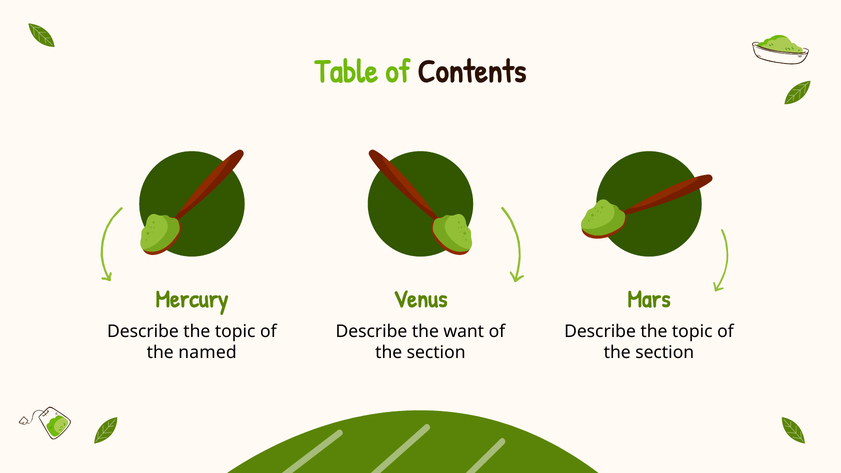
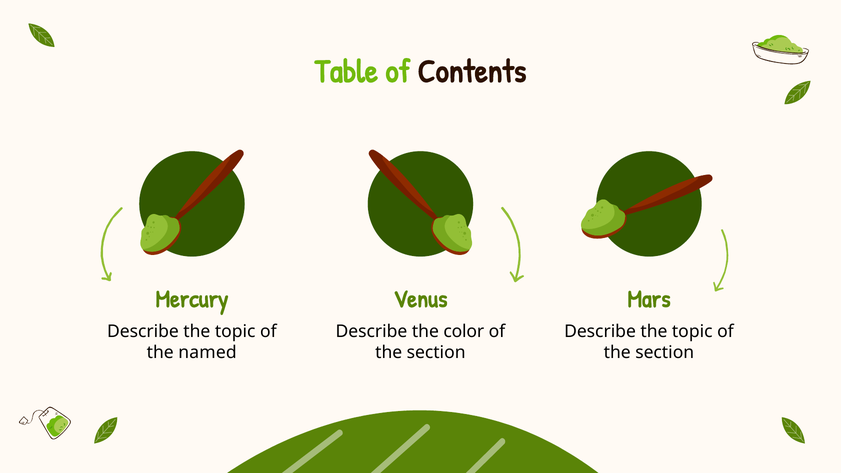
want: want -> color (464, 331)
